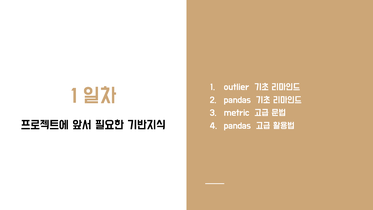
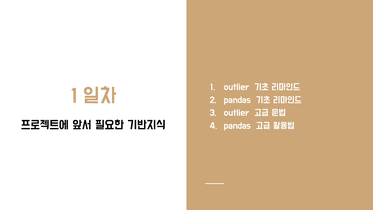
metric: metric -> outlier (237, 113)
